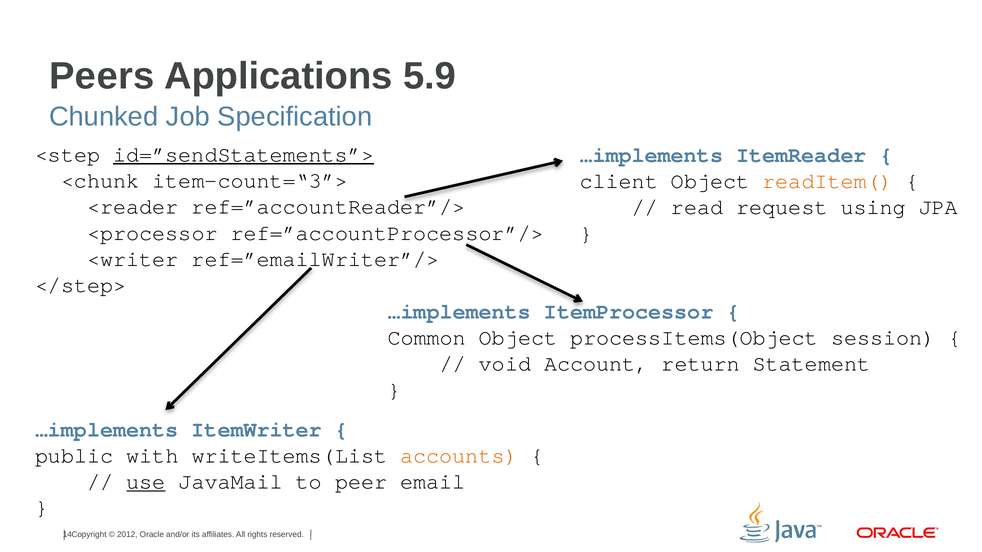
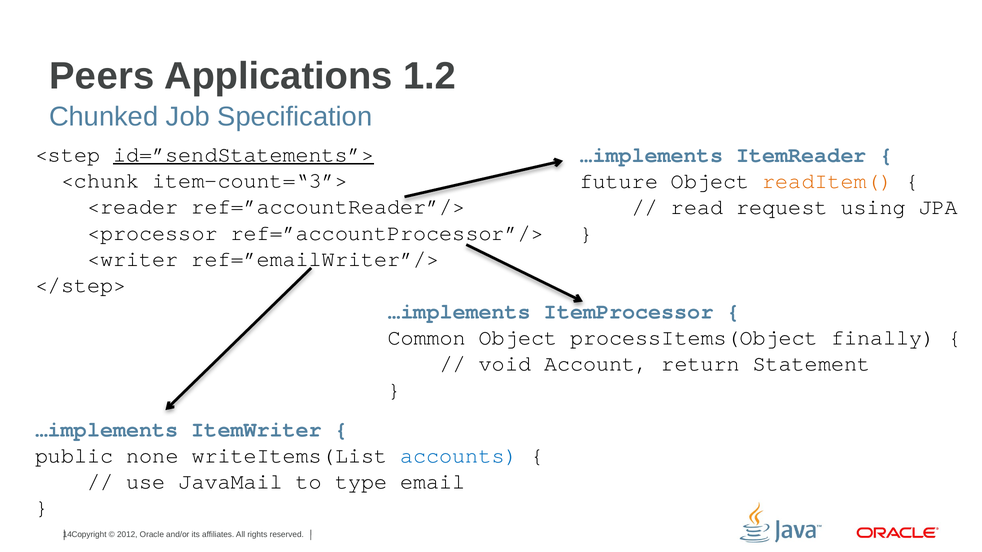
5.9: 5.9 -> 1.2 (430, 76)
client: client -> future (619, 181)
session: session -> finally (883, 338)
with: with -> none (152, 456)
accounts colour: orange -> blue (459, 456)
use underline: present -> none (146, 482)
peer: peer -> type (361, 482)
